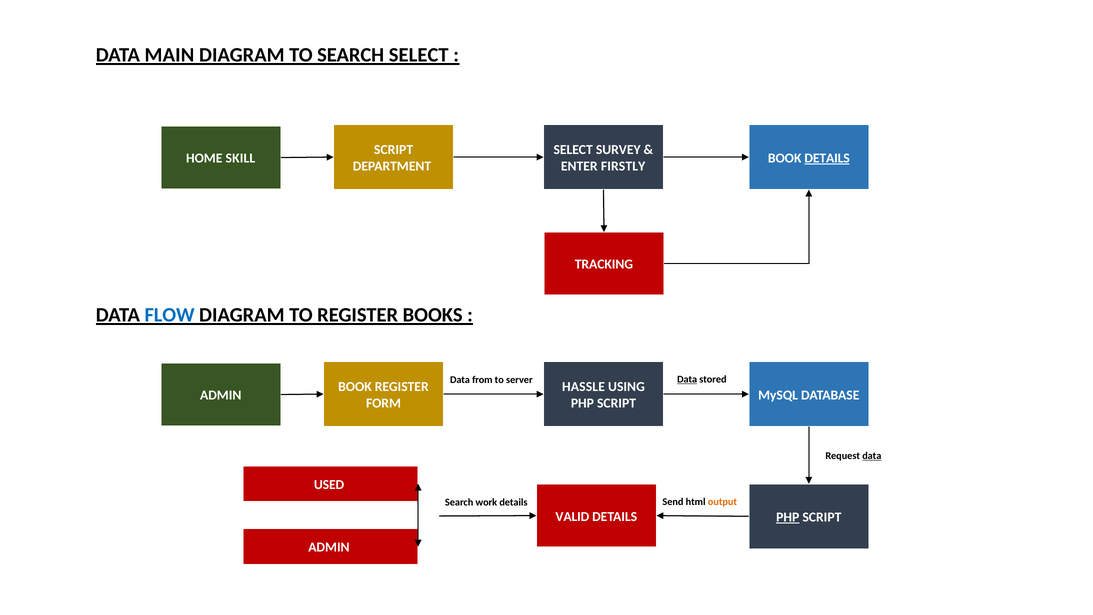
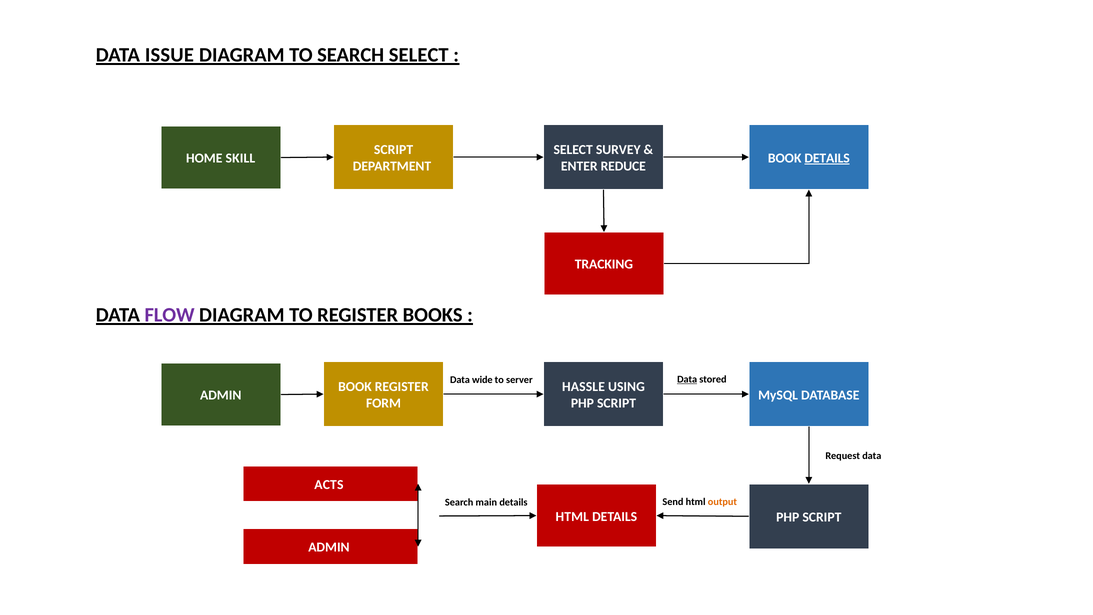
MAIN: MAIN -> ISSUE (169, 55)
FIRSTLY: FIRSTLY -> REDUCE (623, 166)
FLOW colour: blue -> purple (170, 315)
from: from -> wide (482, 380)
data underline: present -> none (872, 456)
USED: USED -> ACTS (329, 485)
work: work -> main (486, 502)
VALID: VALID -> HTML (572, 516)
PHP underline: present -> none (788, 517)
